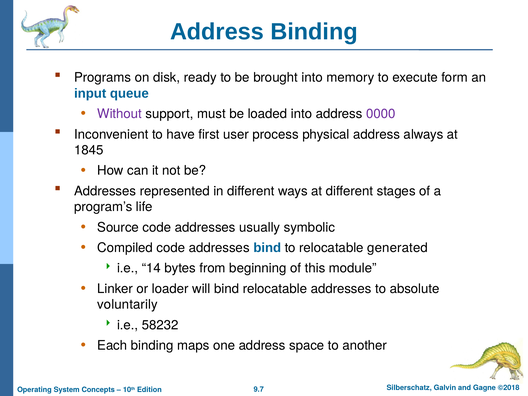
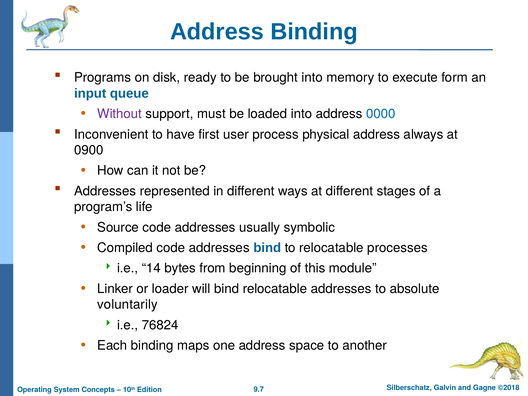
0000 colour: purple -> blue (381, 114)
1845: 1845 -> 0900 (89, 150)
generated: generated -> processes (398, 248)
58232: 58232 -> 76824 (160, 325)
